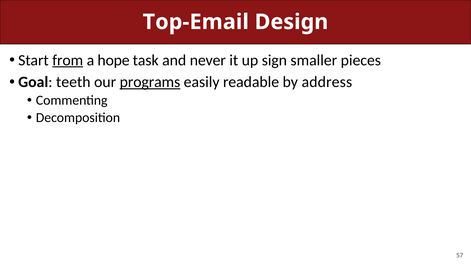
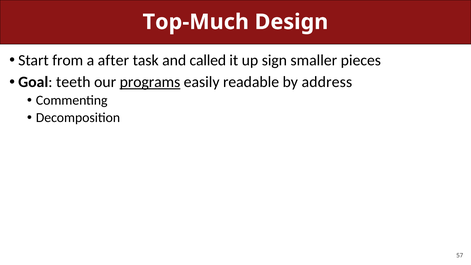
Top-Email: Top-Email -> Top-Much (196, 22)
from underline: present -> none (68, 60)
hope: hope -> after (113, 60)
never: never -> called (208, 60)
